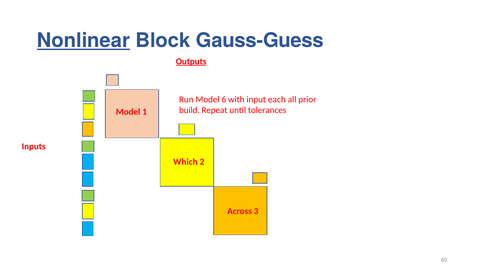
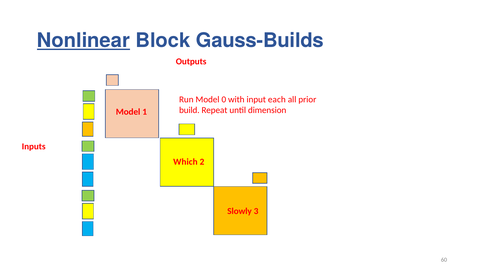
Gauss-Guess: Gauss-Guess -> Gauss-Builds (260, 41)
Outputs underline: present -> none (191, 61)
6: 6 -> 0 (224, 99)
tolerances: tolerances -> dimension (267, 110)
Across: Across -> Slowly (240, 211)
